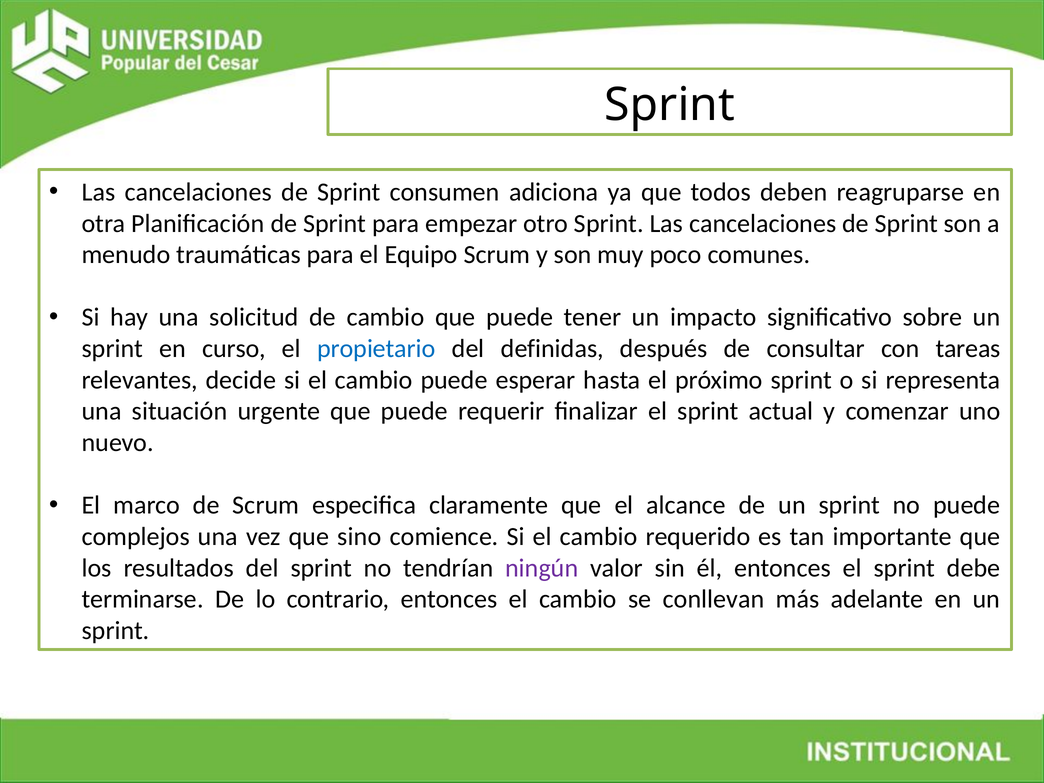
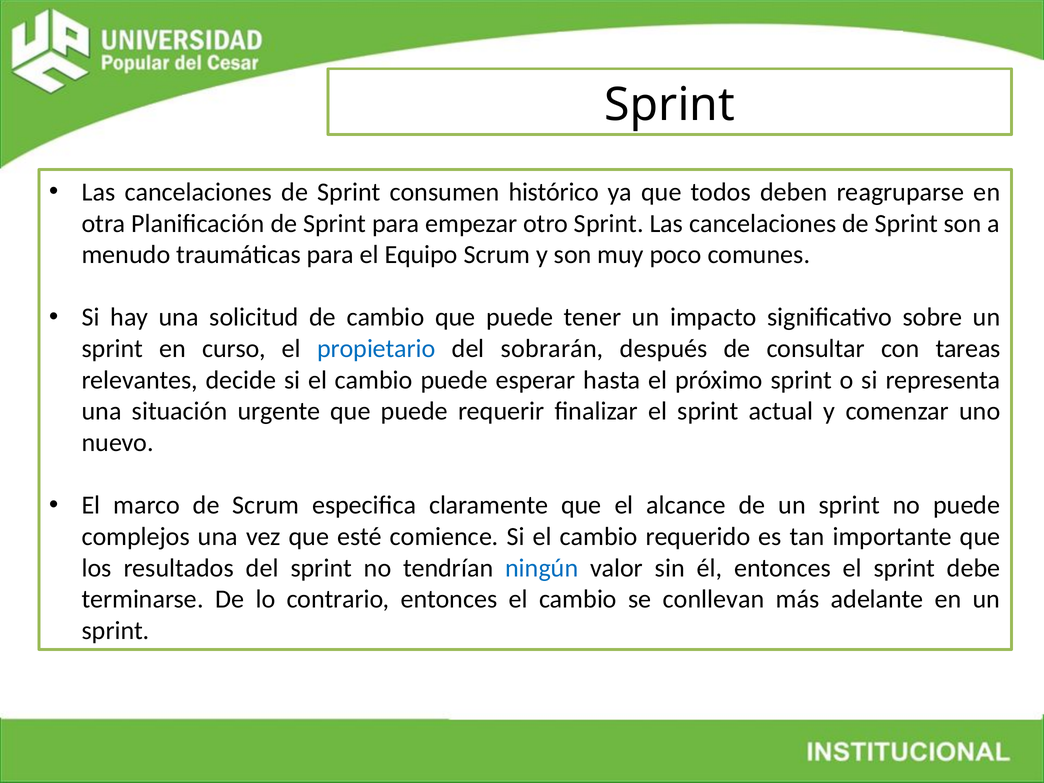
adiciona: adiciona -> histórico (554, 192)
definidas: definidas -> sobrarán (552, 349)
sino: sino -> esté (360, 537)
ningún colour: purple -> blue (542, 568)
